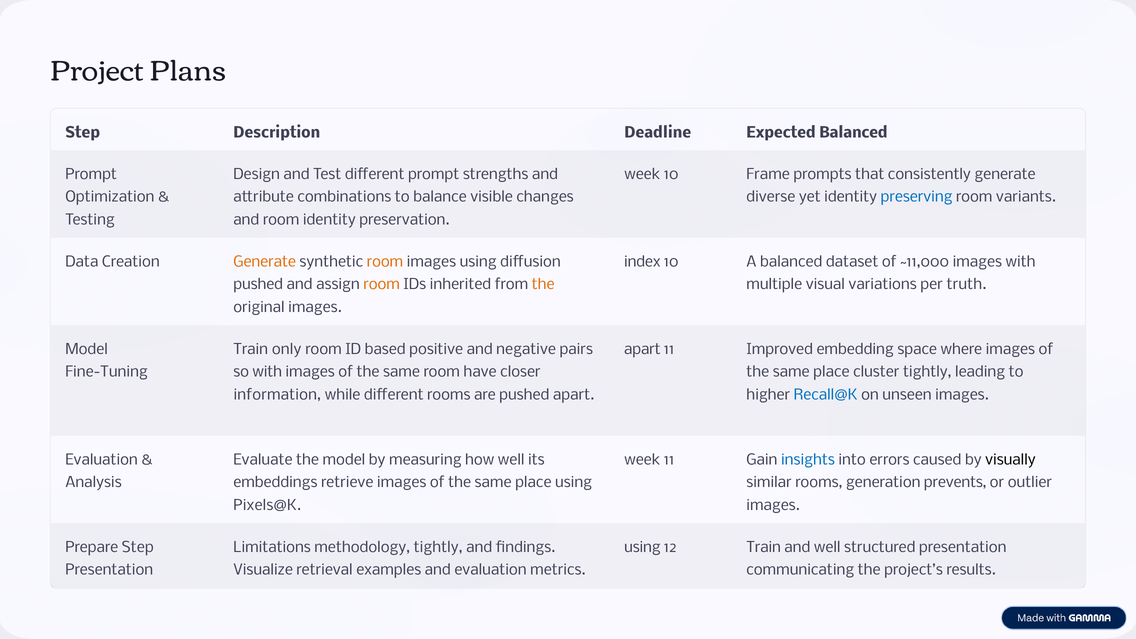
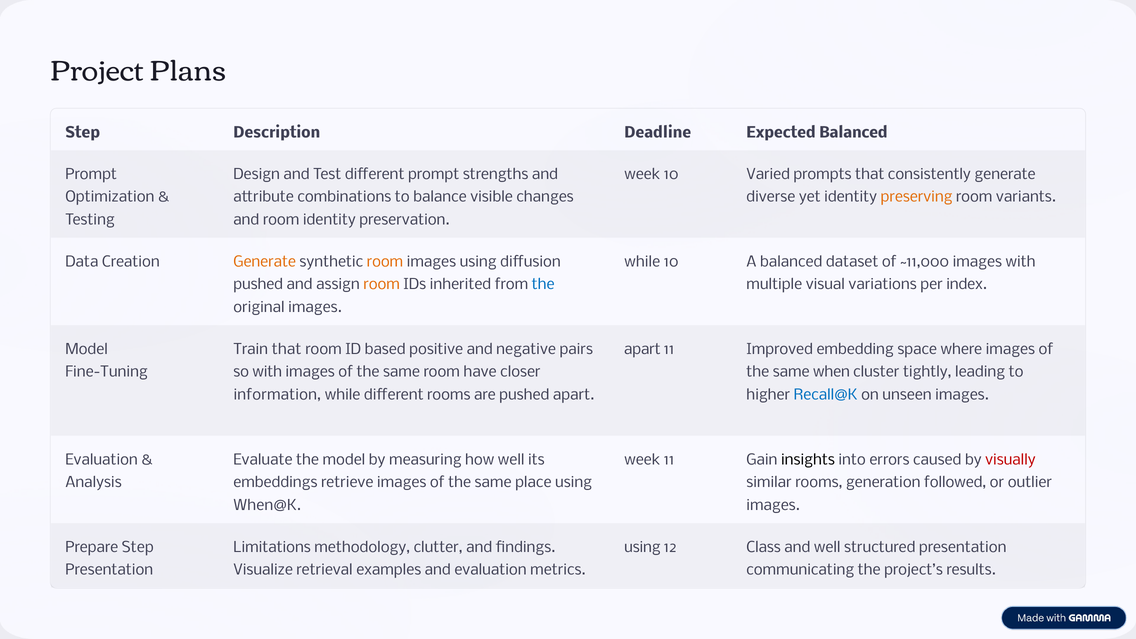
Frame: Frame -> Varied (768, 175)
preserving colour: blue -> orange (917, 197)
index: index -> while (642, 262)
the colour: orange -> blue (543, 285)
truth: truth -> index (967, 285)
Train only: only -> that (287, 350)
place: place -> when (831, 372)
insights colour: blue -> black (808, 460)
visually colour: black -> red (1010, 460)
prevents: prevents -> followed (955, 483)
Pixels@K: Pixels@K -> When@K (267, 505)
methodology tightly: tightly -> clutter (438, 547)
12 Train: Train -> Class (764, 547)
